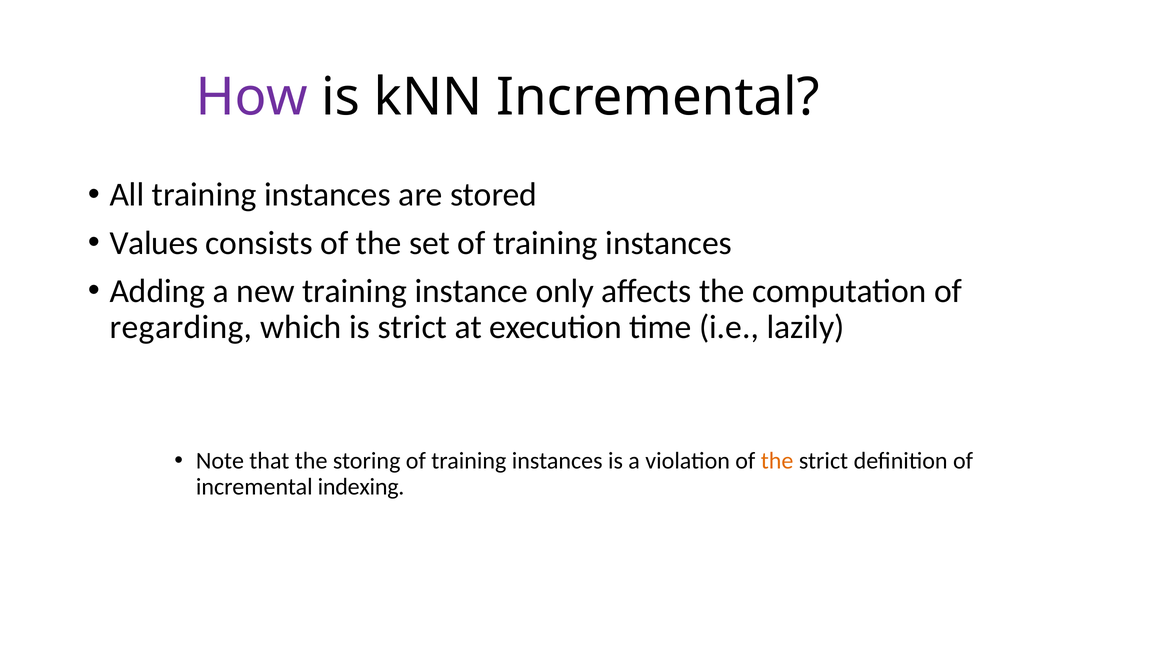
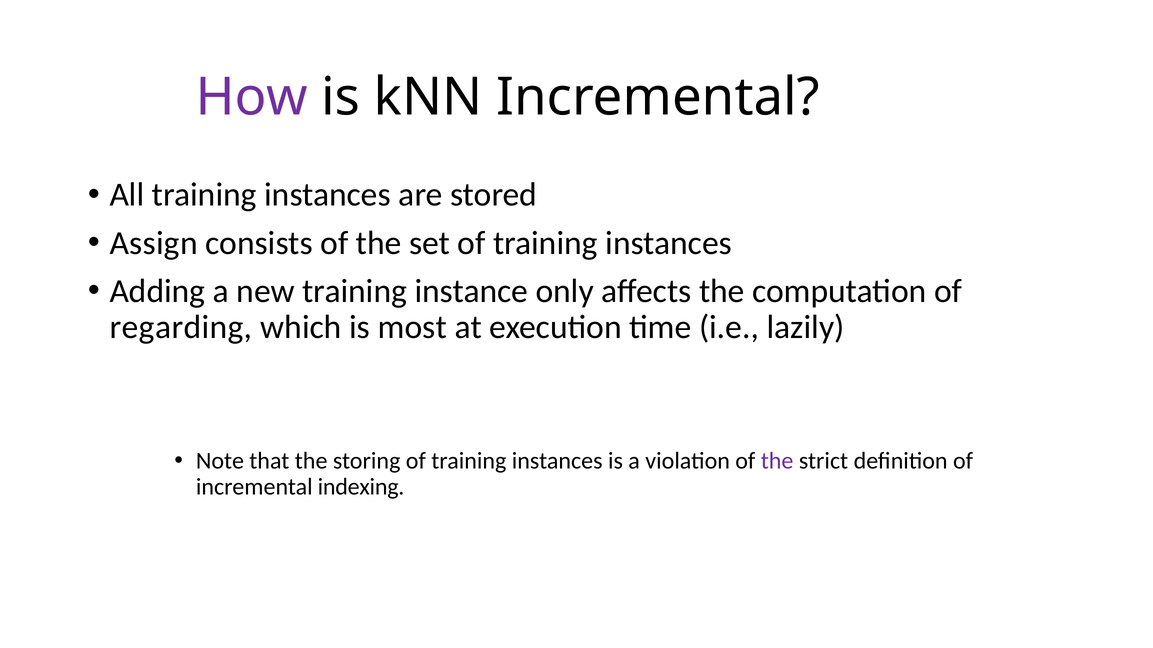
Values: Values -> Assign (154, 243)
is strict: strict -> most (412, 328)
the colour: orange -> purple (777, 461)
